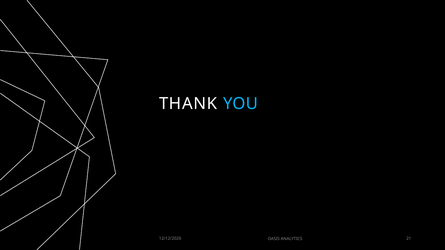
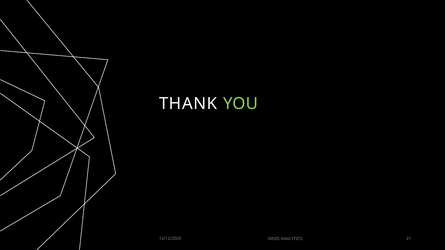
YOU colour: light blue -> light green (241, 104)
